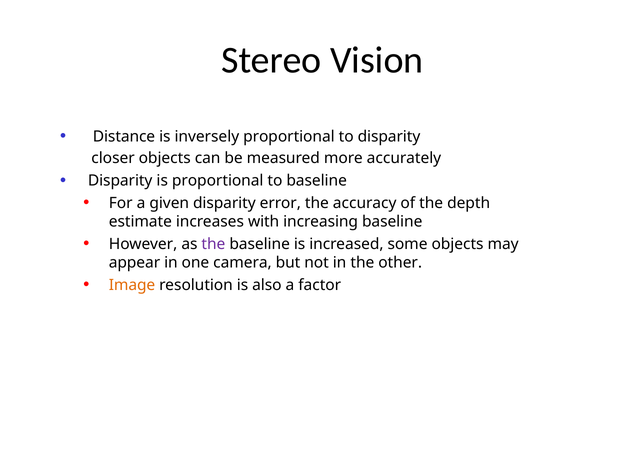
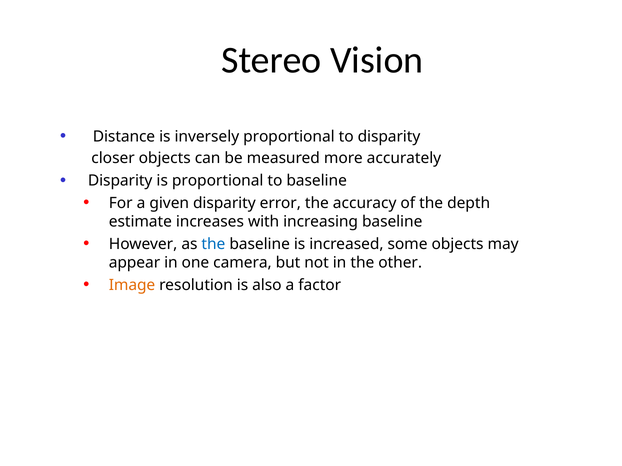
the colour: purple -> blue (213, 244)
